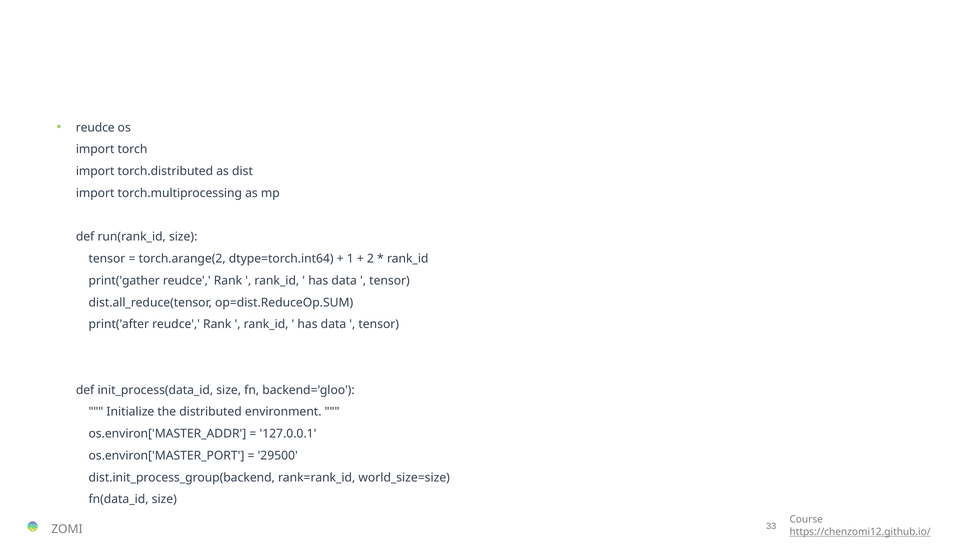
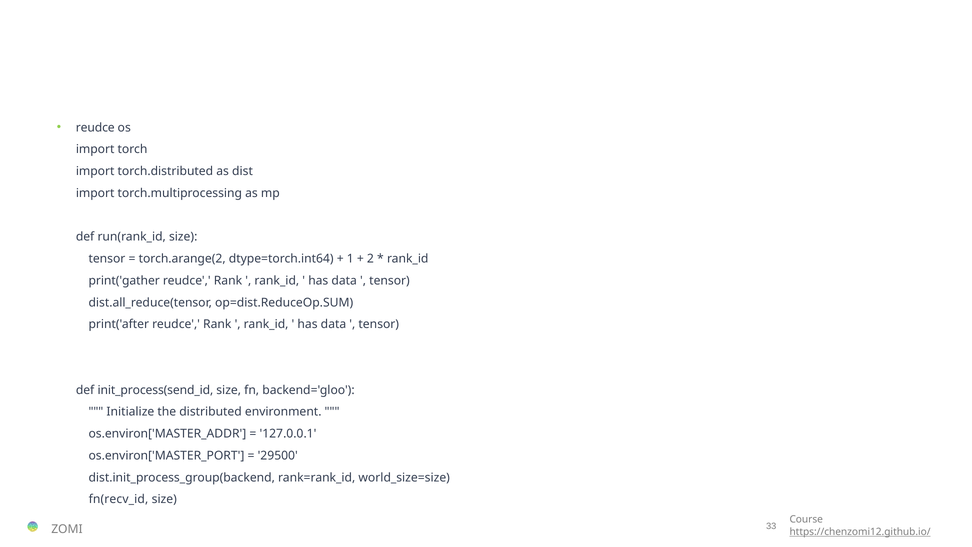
init_process(data_id: init_process(data_id -> init_process(send_id (155, 390)
fn(data_id: fn(data_id -> fn(recv_id (118, 499)
